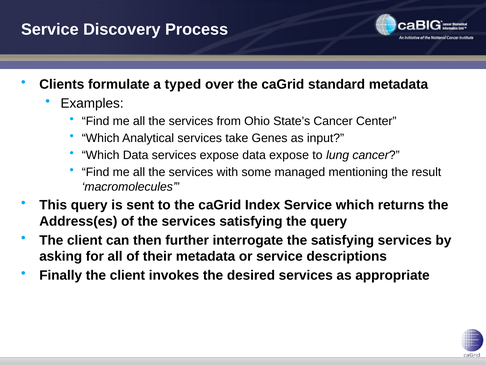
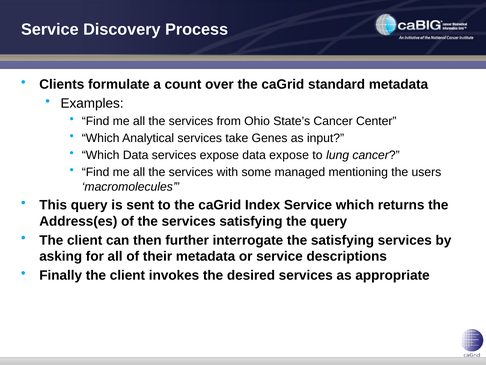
typed: typed -> count (183, 84)
result: result -> users (426, 172)
